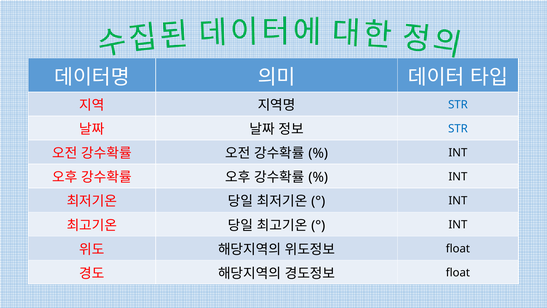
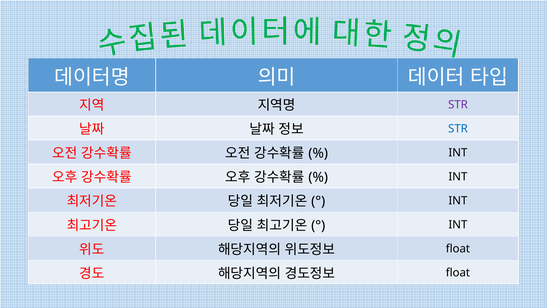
STR colour: blue -> purple (458, 105)
